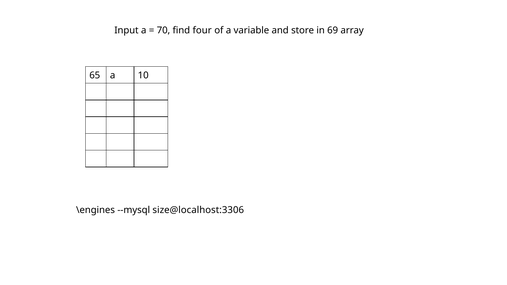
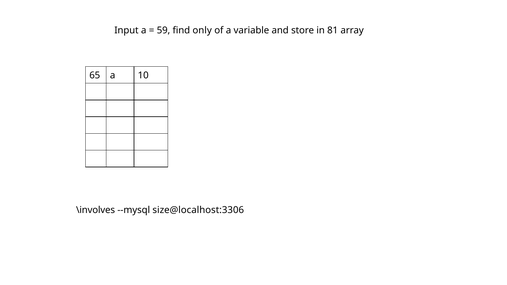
70: 70 -> 59 (163, 30)
four: four -> only (202, 30)
69: 69 -> 81 (333, 30)
\engines: \engines -> \involves (95, 210)
